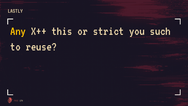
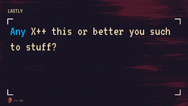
Any colour: yellow -> light blue (18, 31)
strict: strict -> better (108, 31)
reuse: reuse -> stuff (41, 46)
